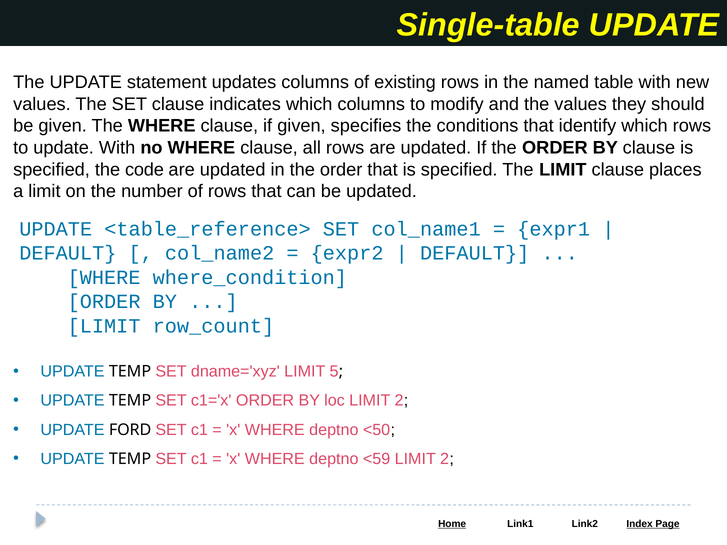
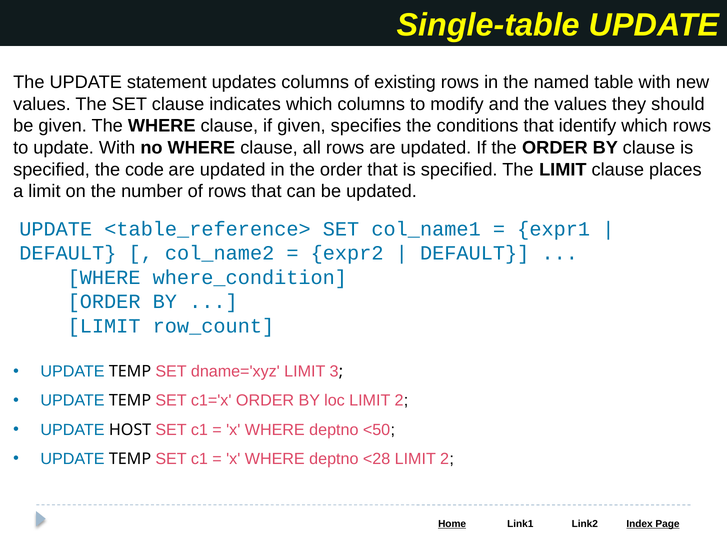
5: 5 -> 3 (334, 372)
FORD: FORD -> HOST (130, 430)
<59: <59 -> <28 (377, 459)
